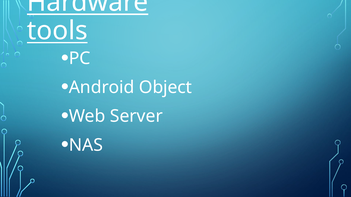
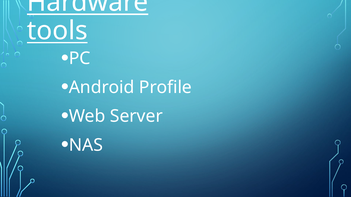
Object: Object -> Profile (165, 88)
